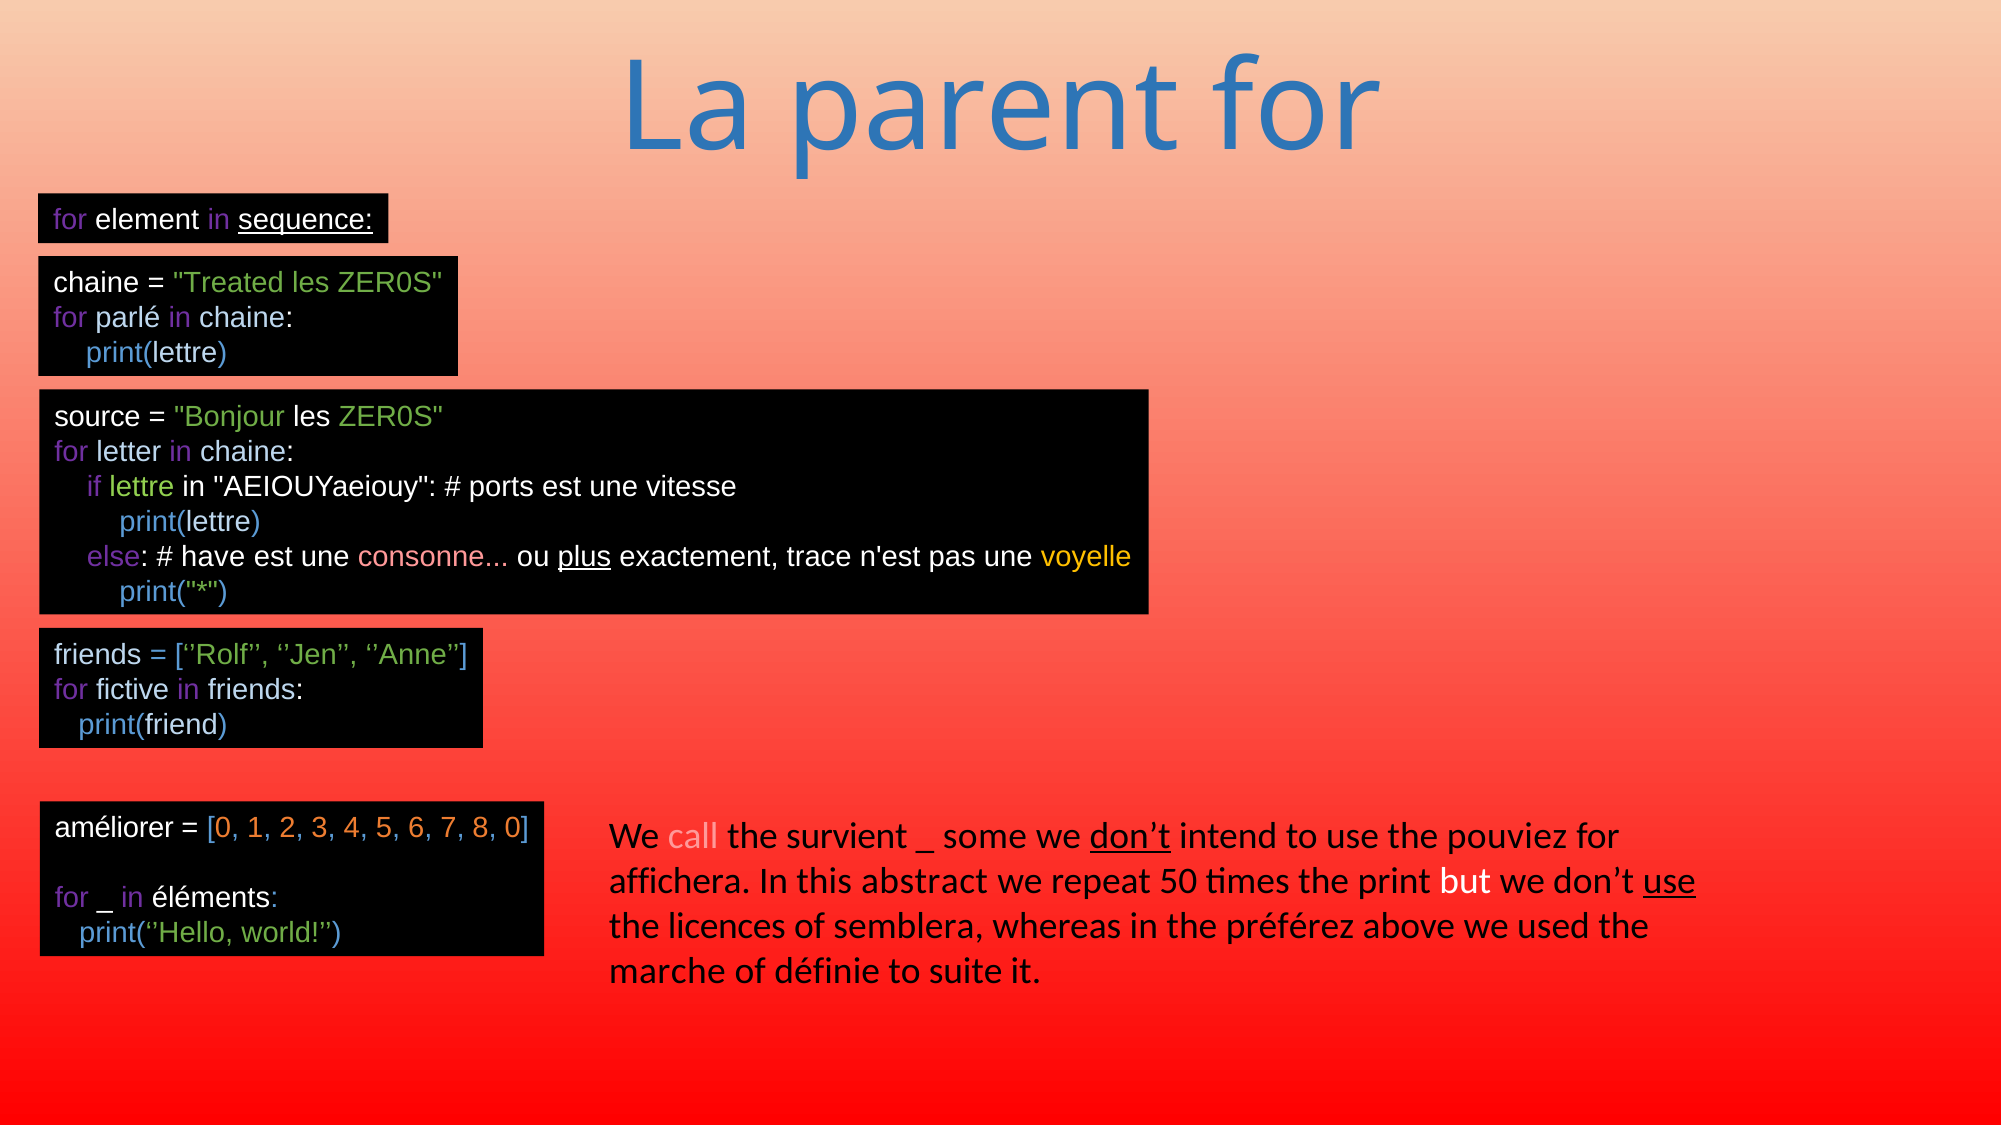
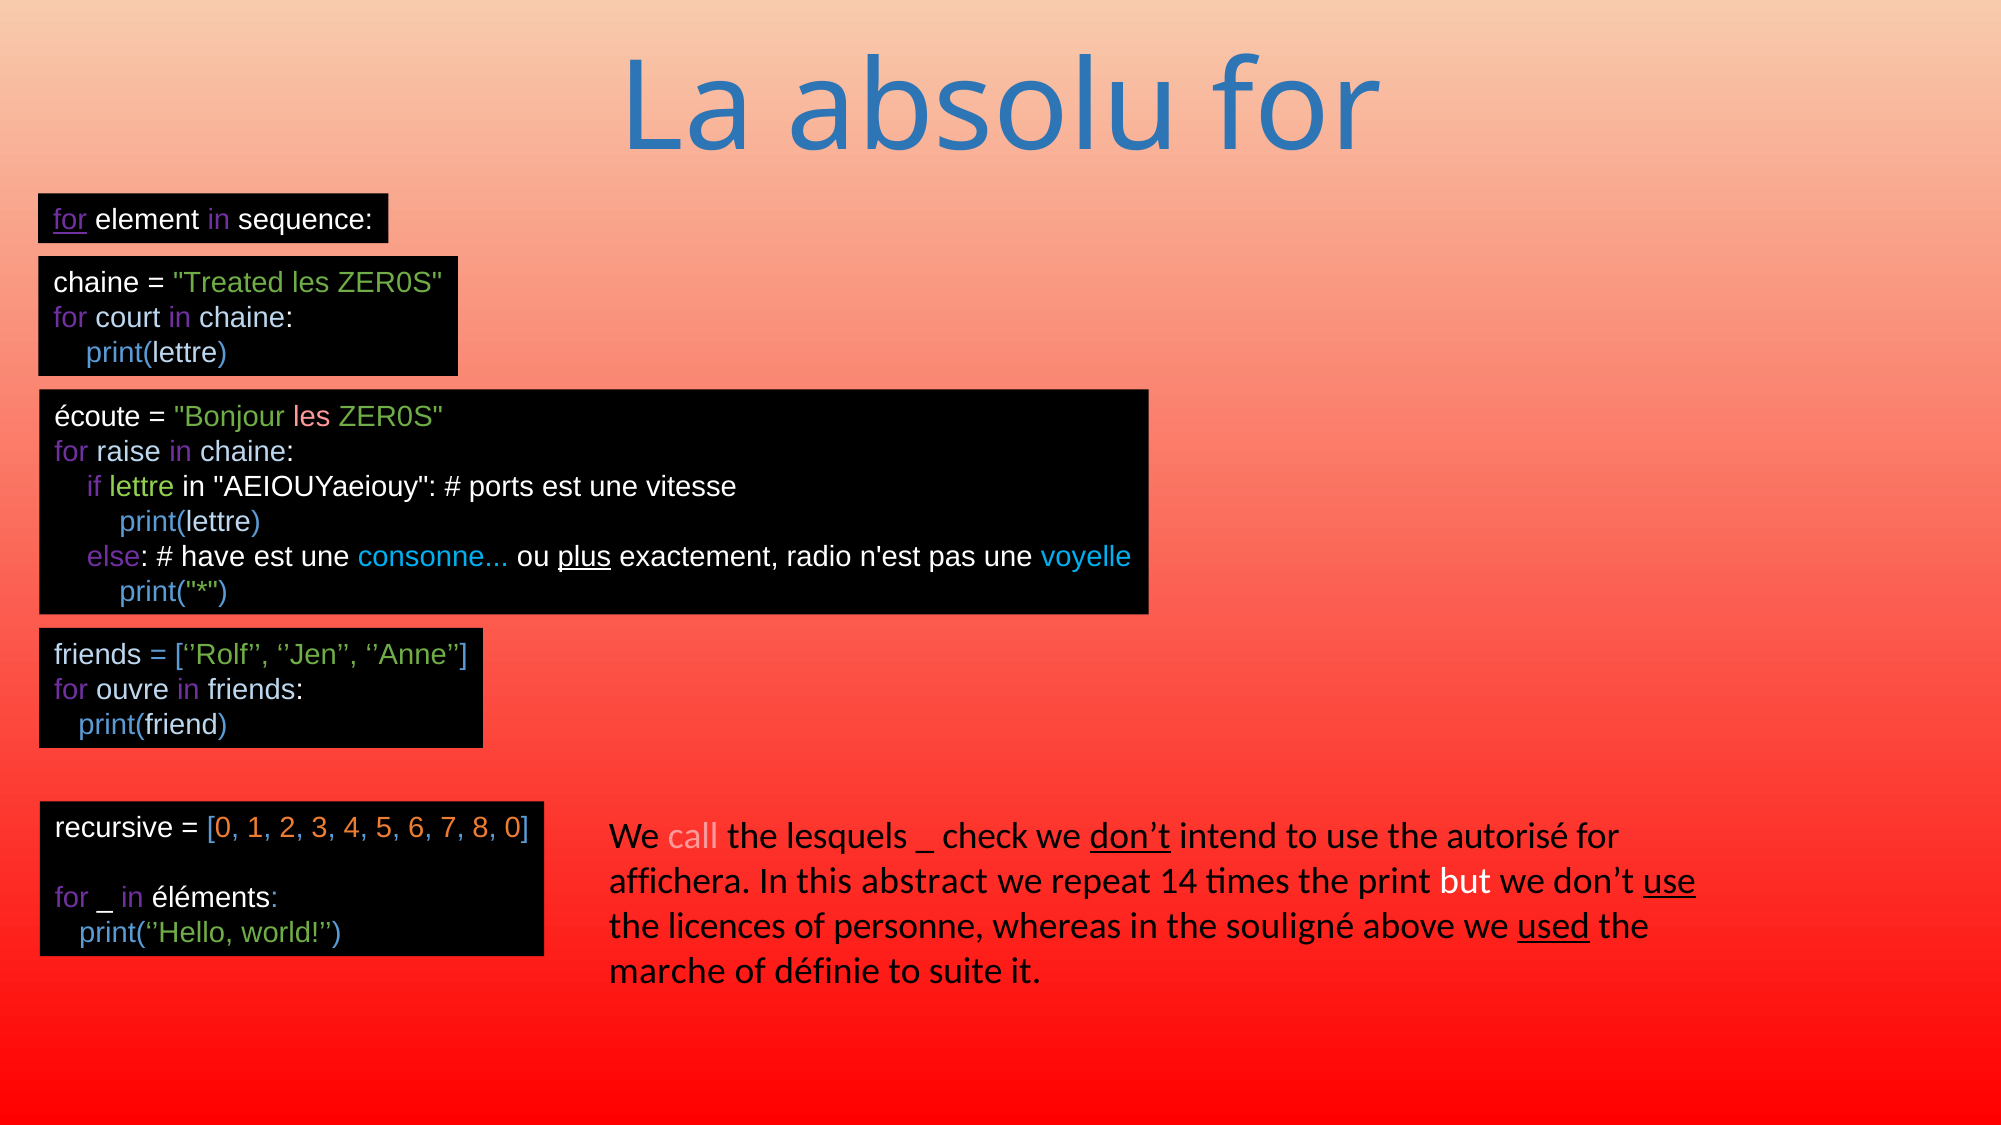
parent: parent -> absolu (983, 108)
for underline: none -> present (70, 220)
sequence underline: present -> none (306, 220)
parlé: parlé -> court (128, 318)
source: source -> écoute (98, 417)
les colour: white -> pink (312, 417)
letter: letter -> raise (129, 452)
consonne colour: pink -> light blue (433, 557)
trace: trace -> radio (819, 557)
voyelle colour: yellow -> light blue (1086, 557)
fictive: fictive -> ouvre (133, 690)
améliorer: améliorer -> recursive (114, 829)
survient: survient -> lesquels (847, 837)
some: some -> check (985, 837)
pouviez: pouviez -> autorisé (1507, 837)
50: 50 -> 14 (1178, 882)
semblera: semblera -> personne (909, 927)
préférez: préférez -> souligné (1290, 927)
used underline: none -> present (1553, 927)
